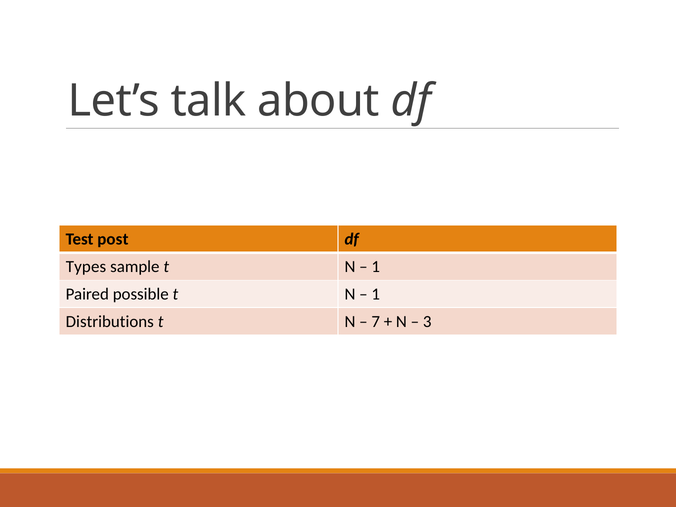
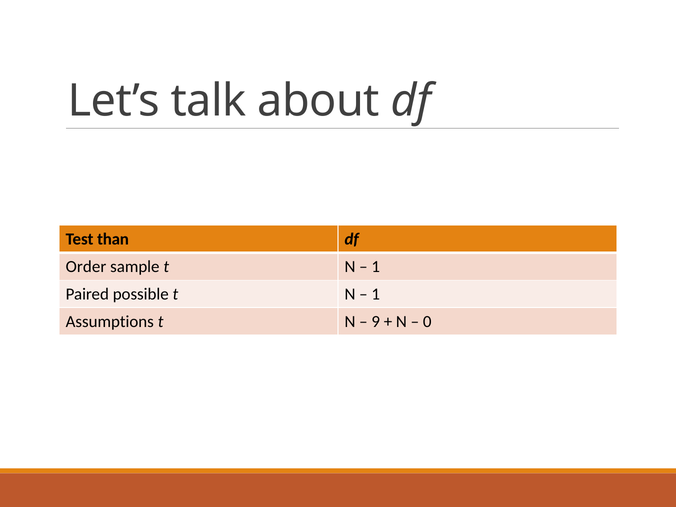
post: post -> than (113, 239)
Types: Types -> Order (86, 267)
Distributions: Distributions -> Assumptions (110, 321)
7: 7 -> 9 (376, 321)
3: 3 -> 0 (427, 321)
